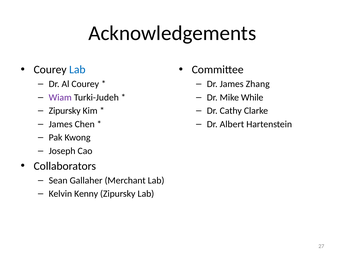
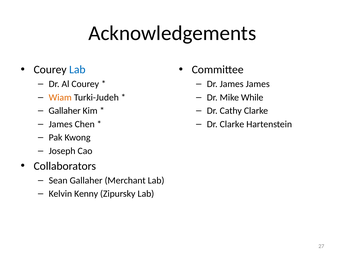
James Zhang: Zhang -> James (258, 84)
Wiam colour: purple -> orange (60, 98)
Zipursky: Zipursky -> Gallaher (65, 111)
Dr Albert: Albert -> Clarke (232, 125)
